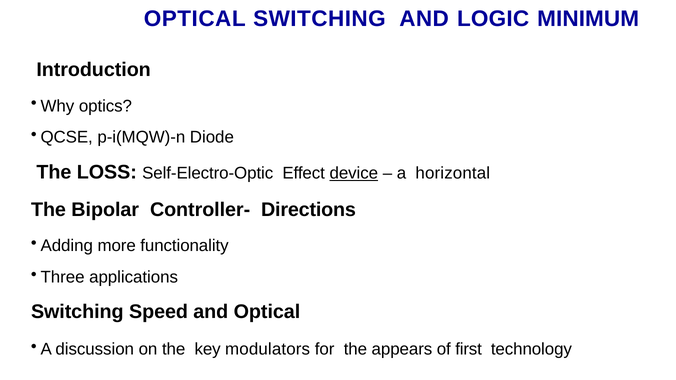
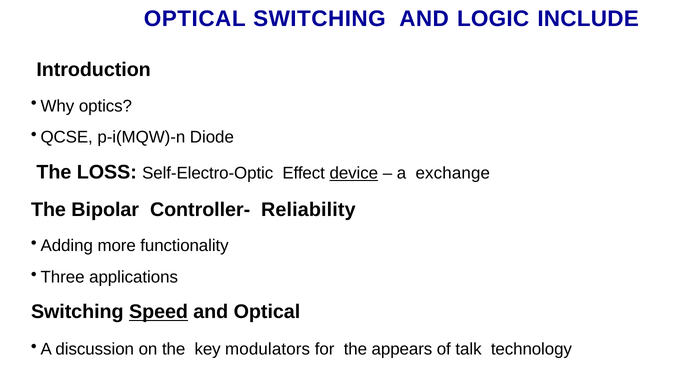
MINIMUM: MINIMUM -> INCLUDE (588, 19)
horizontal: horizontal -> exchange (453, 173)
Directions: Directions -> Reliability (308, 210)
Speed underline: none -> present (159, 312)
first: first -> talk (469, 350)
